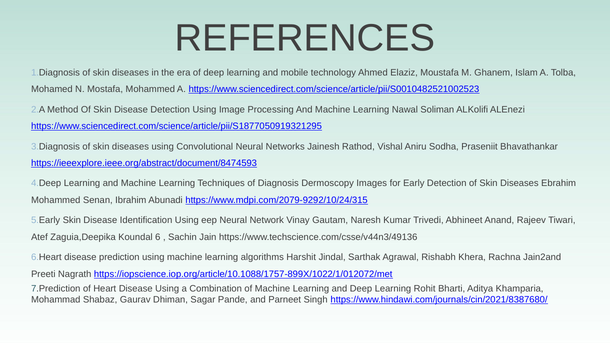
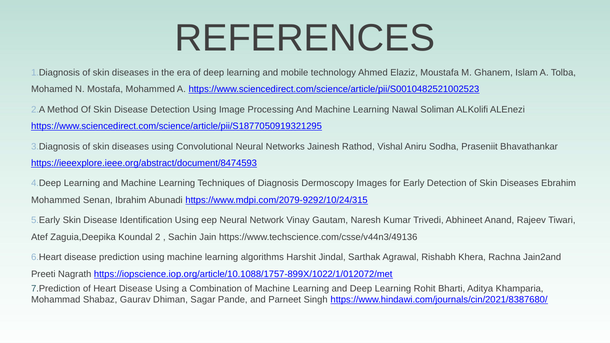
6: 6 -> 2 (158, 237)
